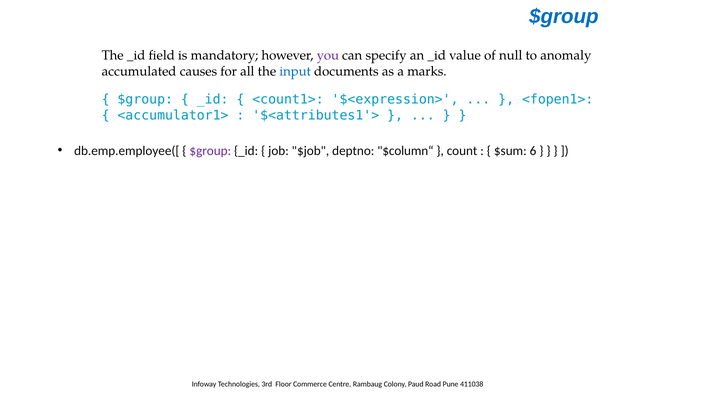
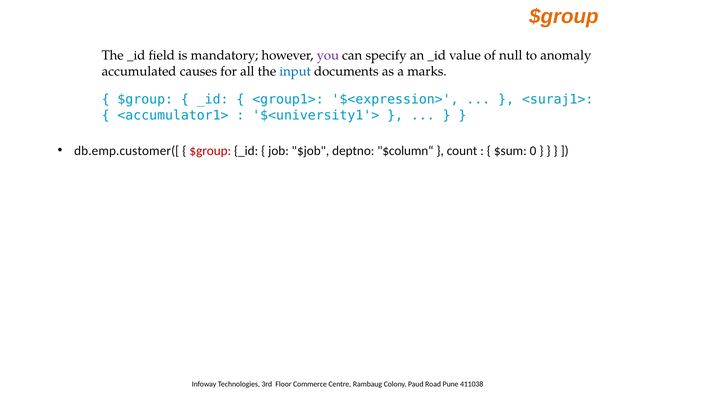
$group colour: blue -> orange (564, 16)
<count1>: <count1> -> <group1> (288, 99)
<fopen1>: <fopen1> -> <suraj1> (558, 99)
$<attributes1'>: $<attributes1'> -> $<university1'> (316, 115)
db.emp.employee([: db.emp.employee([ -> db.emp.customer([ (127, 150)
$group colour: purple -> red (210, 150)
6: 6 -> 0 (533, 150)
